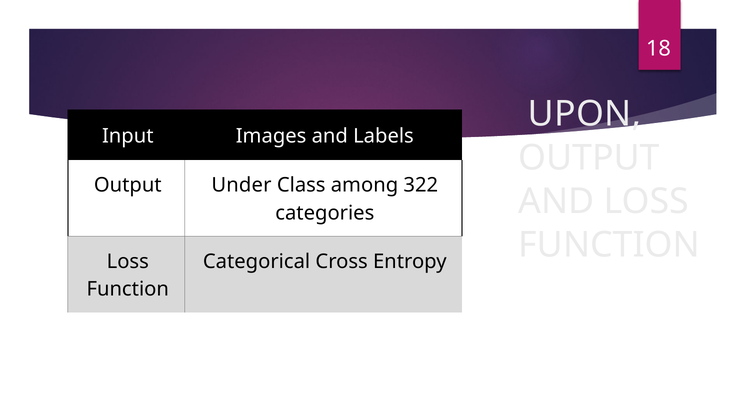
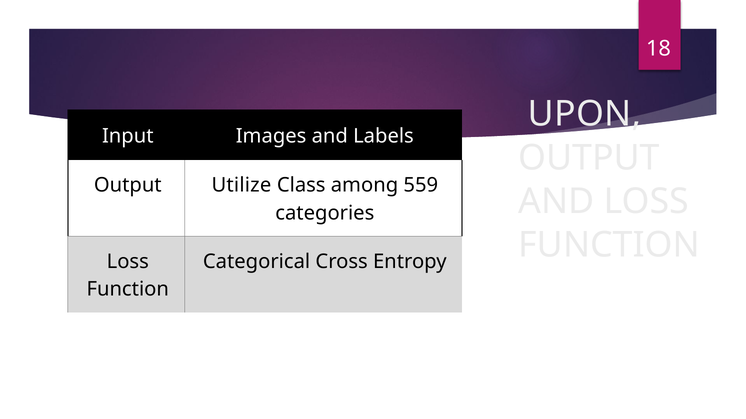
Under: Under -> Utilize (241, 186)
322: 322 -> 559 (421, 186)
